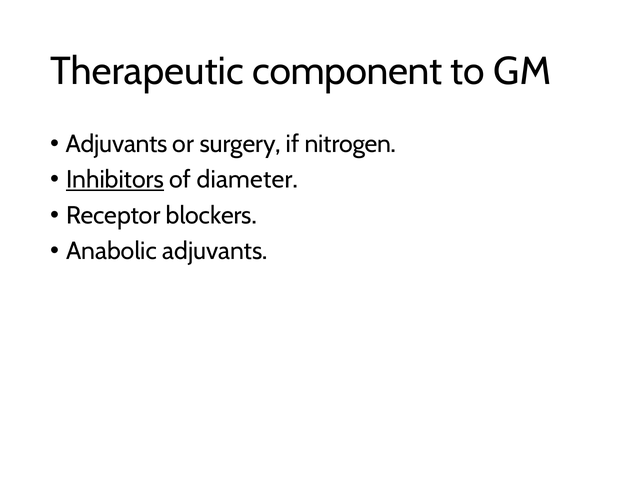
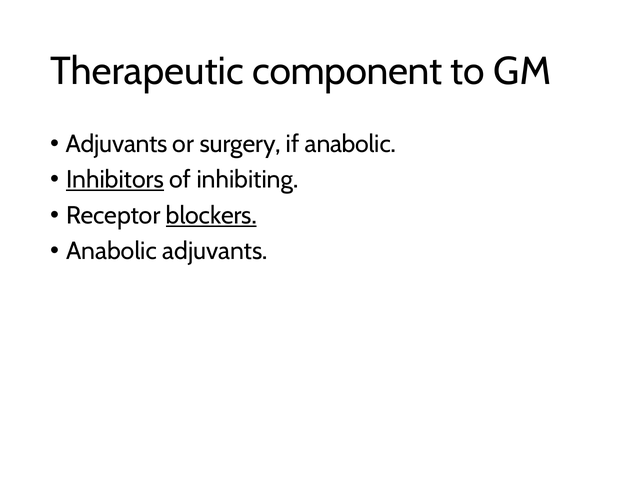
if nitrogen: nitrogen -> anabolic (350, 144)
diameter: diameter -> inhibiting (247, 179)
blockers underline: none -> present (211, 215)
